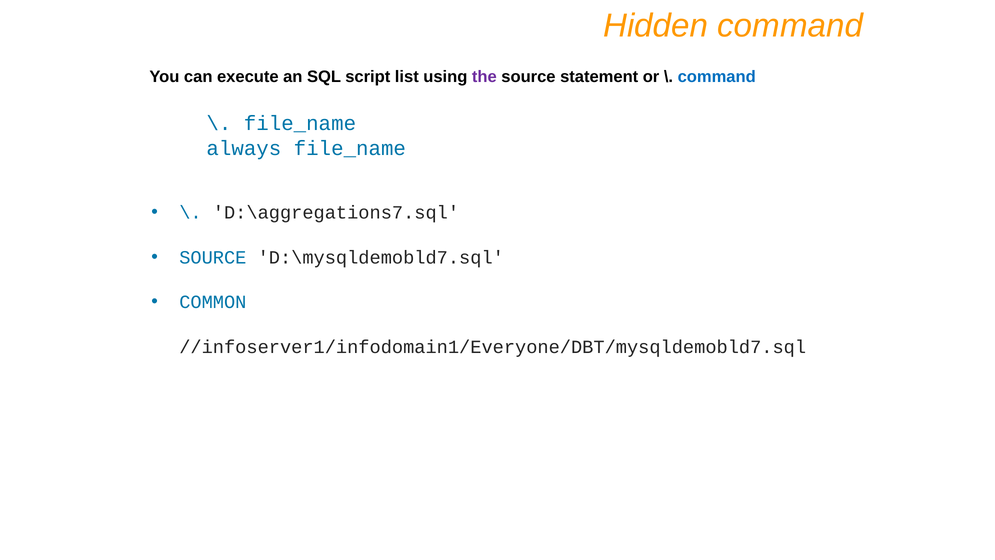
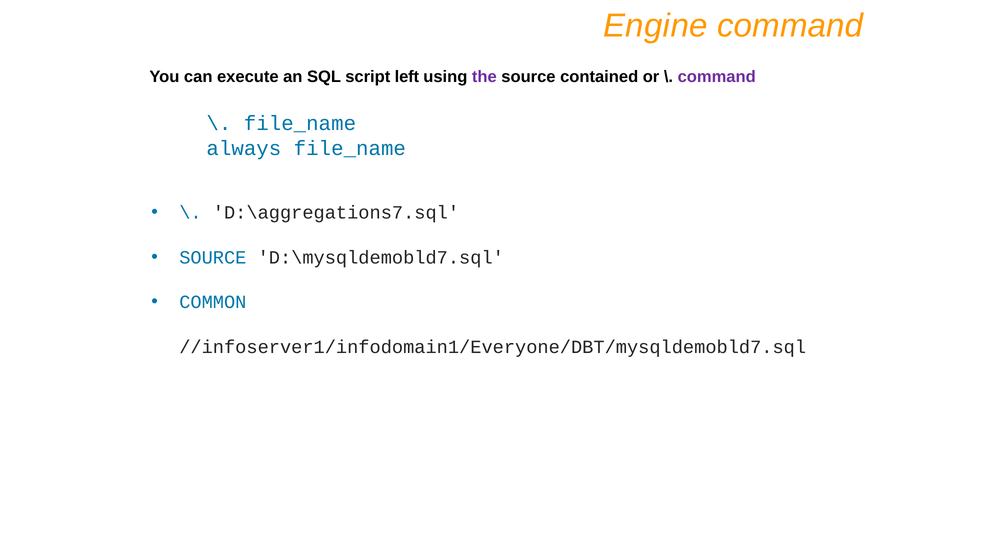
Hidden: Hidden -> Engine (655, 26)
list: list -> left (407, 77)
statement: statement -> contained (599, 77)
command colour: blue -> purple (717, 77)
